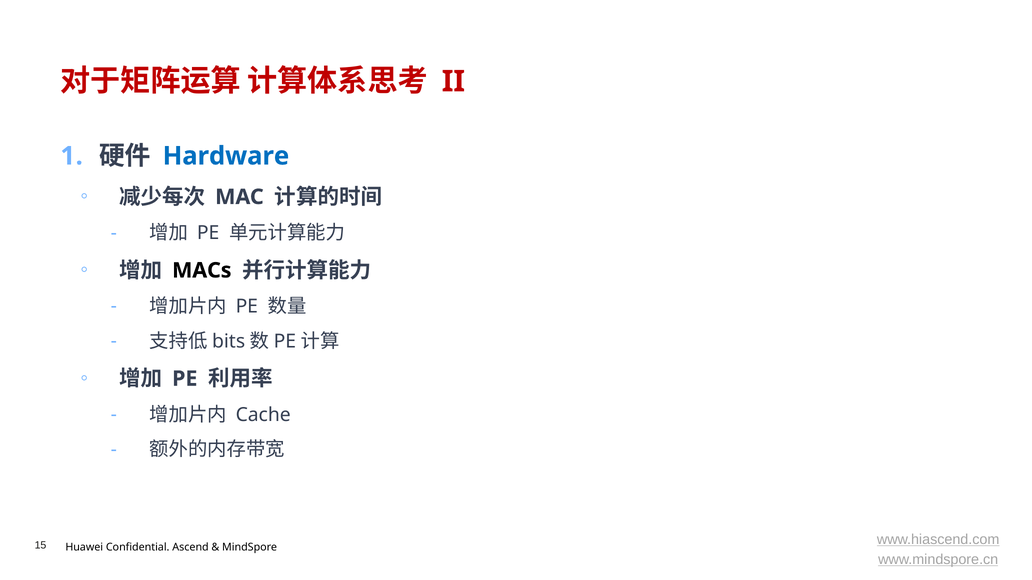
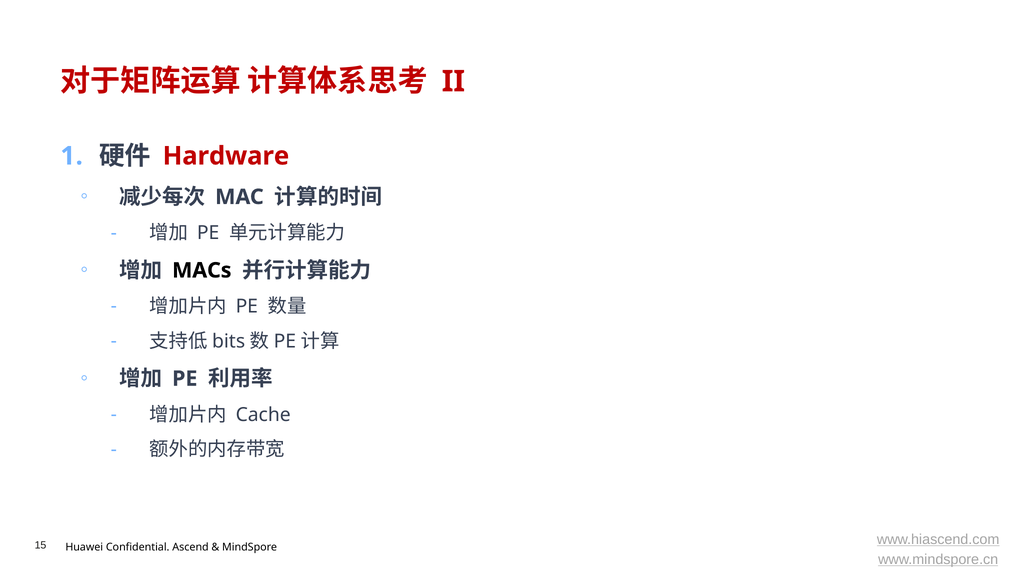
Hardware colour: blue -> red (226, 156)
